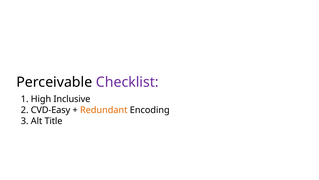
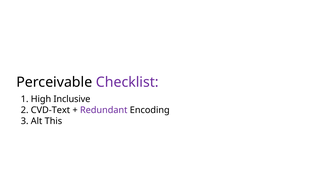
CVD-Easy: CVD-Easy -> CVD-Text (50, 110)
Redundant colour: orange -> purple (104, 110)
Title: Title -> This (53, 121)
